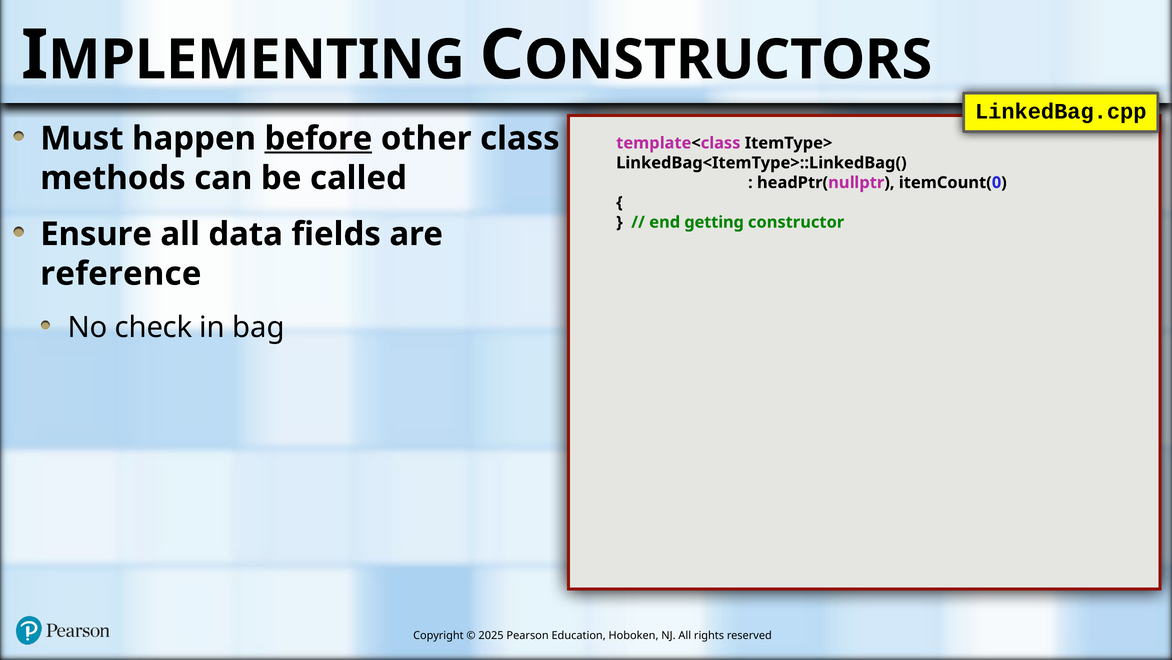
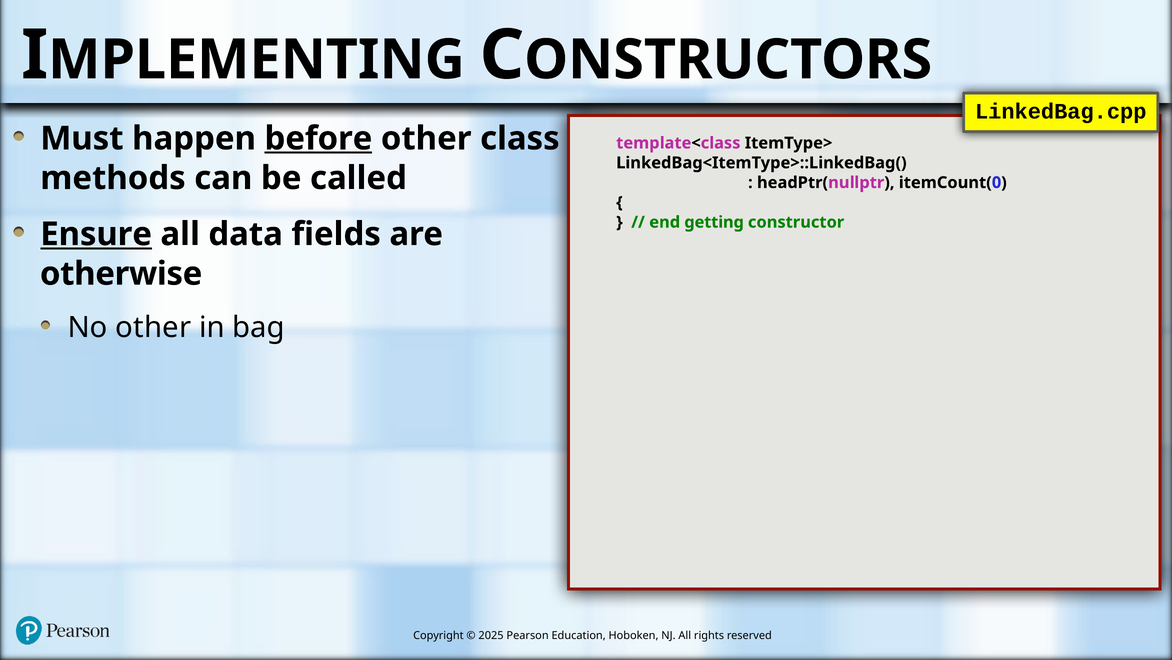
Ensure underline: none -> present (96, 234)
reference: reference -> otherwise (121, 274)
No check: check -> other (153, 327)
